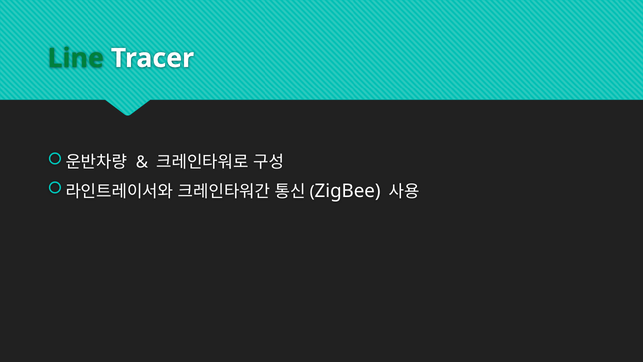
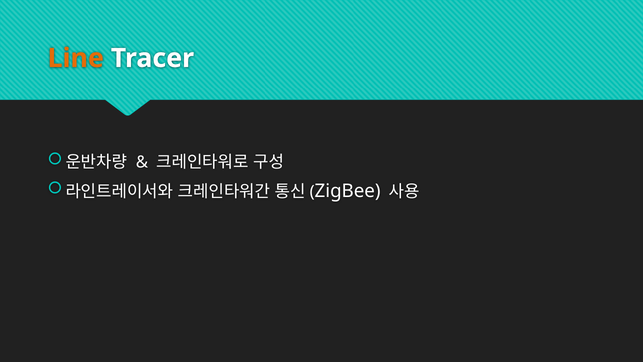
Line colour: green -> orange (76, 58)
